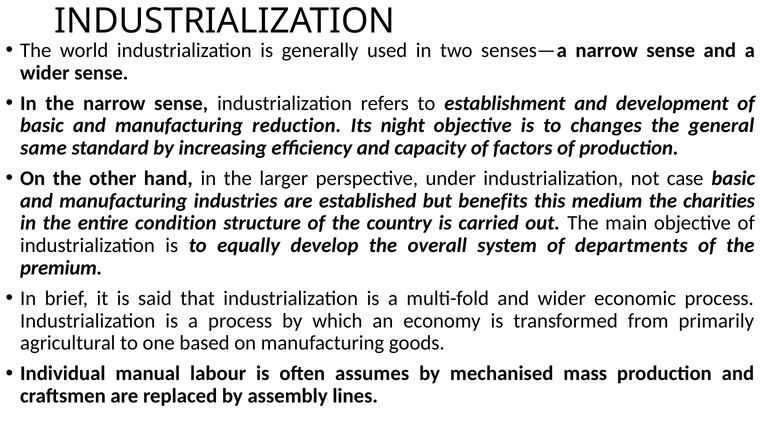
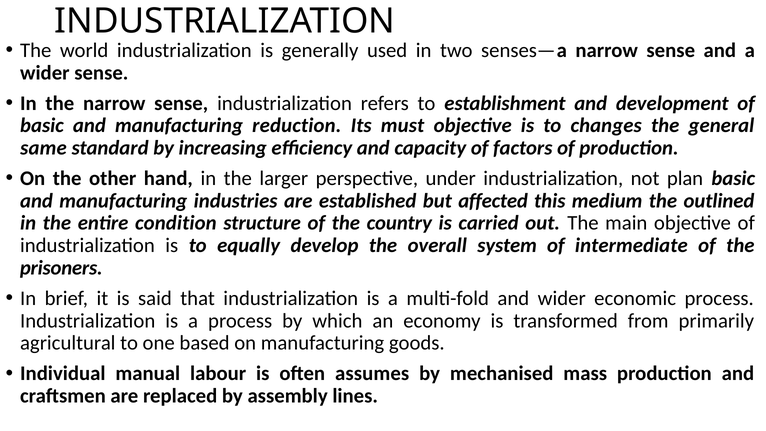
night: night -> must (403, 126)
case: case -> plan (685, 178)
benefits: benefits -> affected (493, 201)
charities: charities -> outlined (719, 201)
departments: departments -> intermediate (631, 245)
premium: premium -> prisoners (61, 268)
